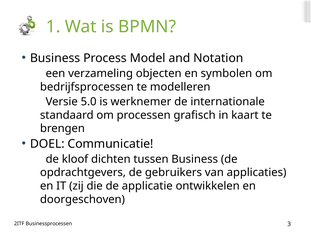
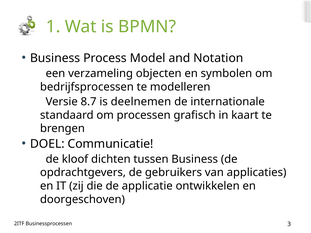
5.0: 5.0 -> 8.7 (89, 102)
werknemer: werknemer -> deelnemen (141, 102)
